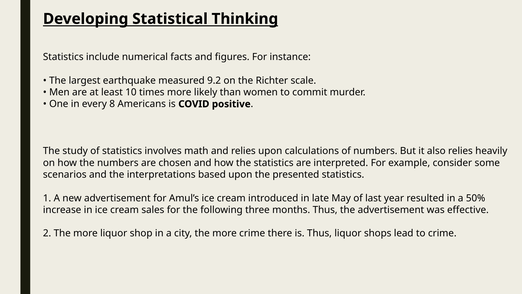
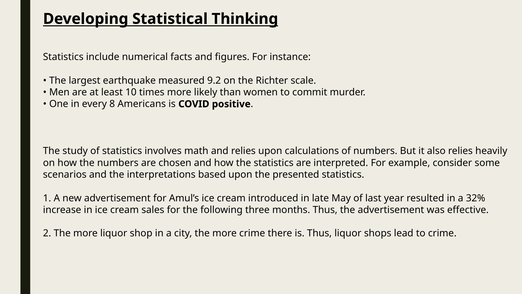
50%: 50% -> 32% (476, 198)
